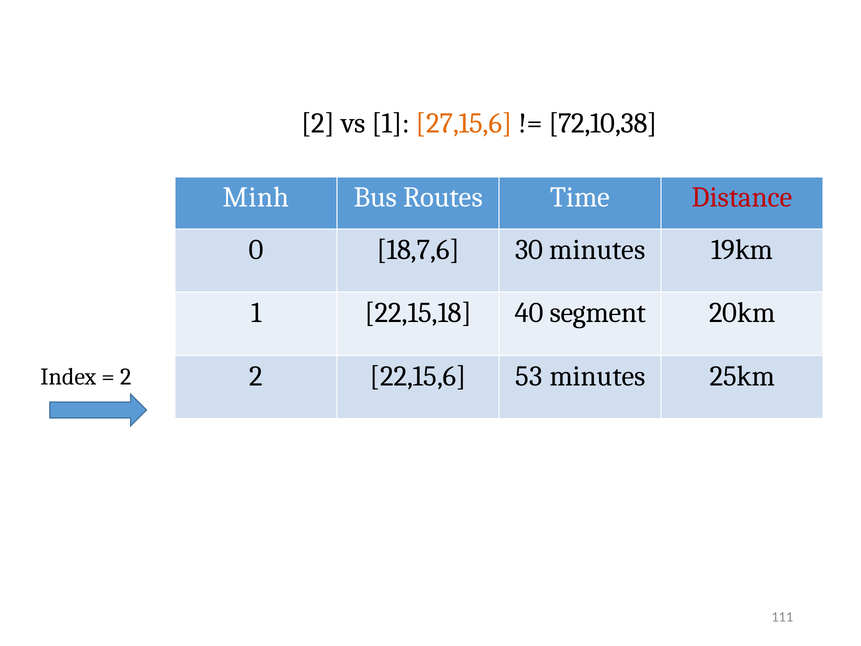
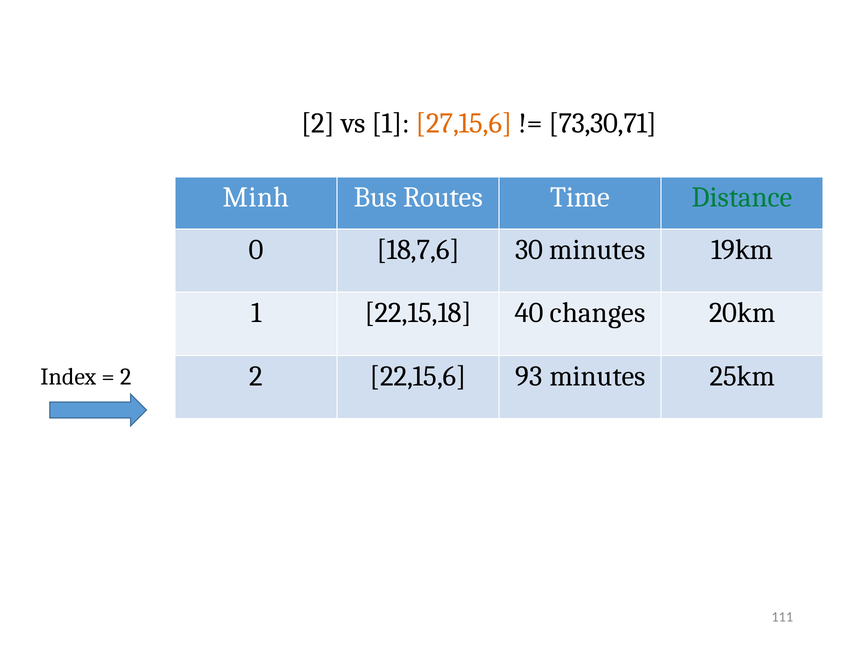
72,10,38: 72,10,38 -> 73,30,71 (603, 123)
Distance colour: red -> green (742, 197)
segment: segment -> changes (598, 313)
53: 53 -> 93 (529, 376)
